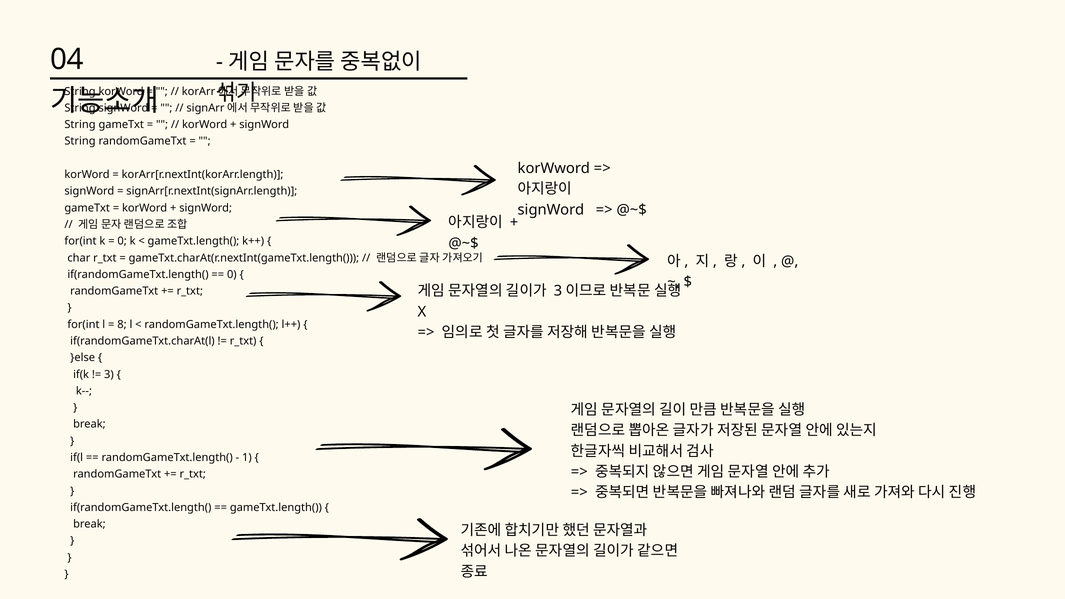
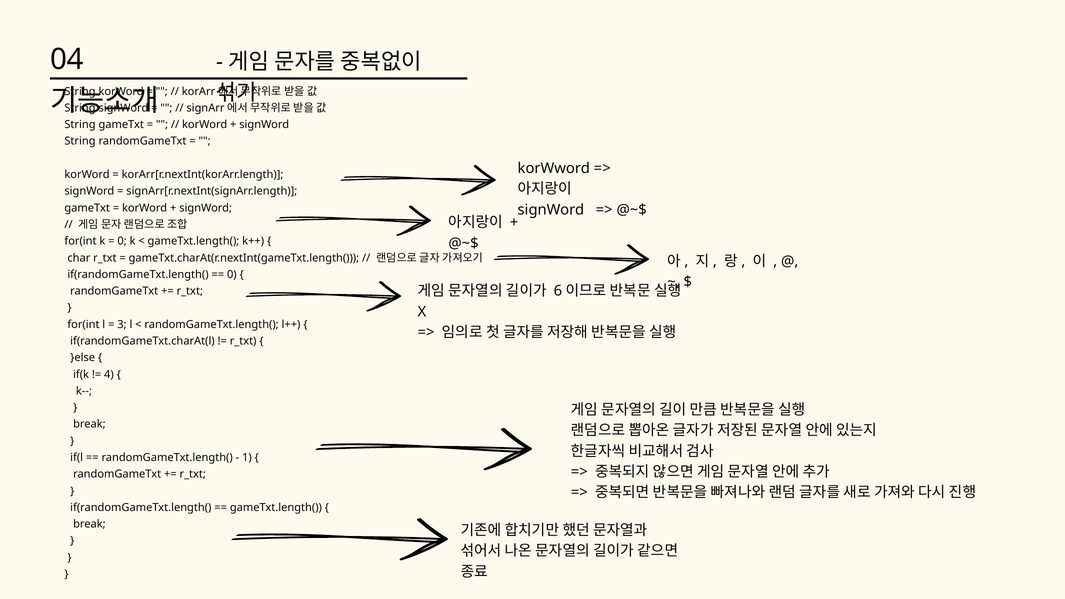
3: 3 -> 6 (558, 291)
8: 8 -> 3 (122, 324)
3: 3 -> 4 (109, 374)
